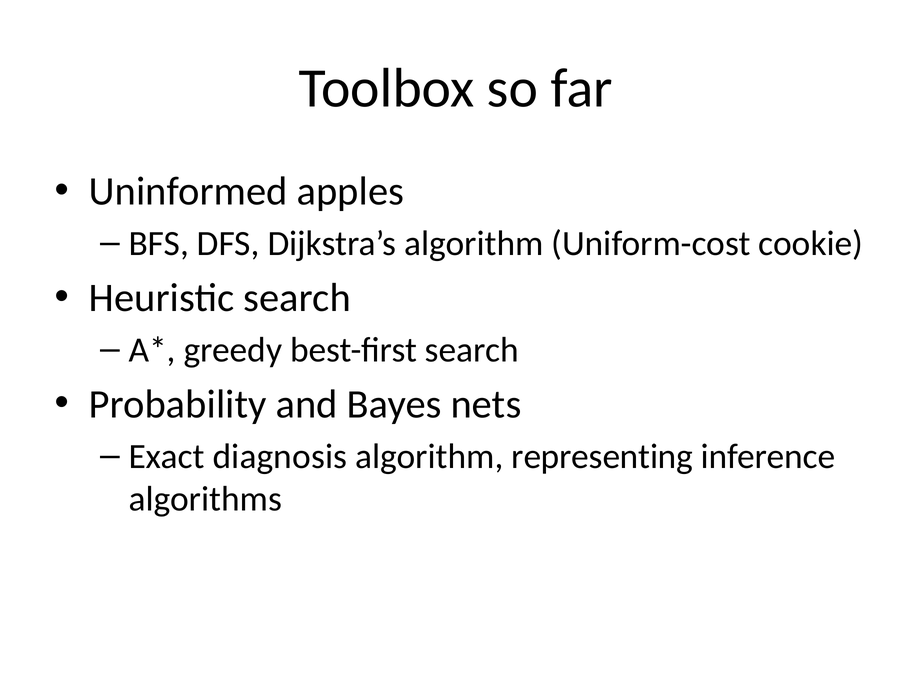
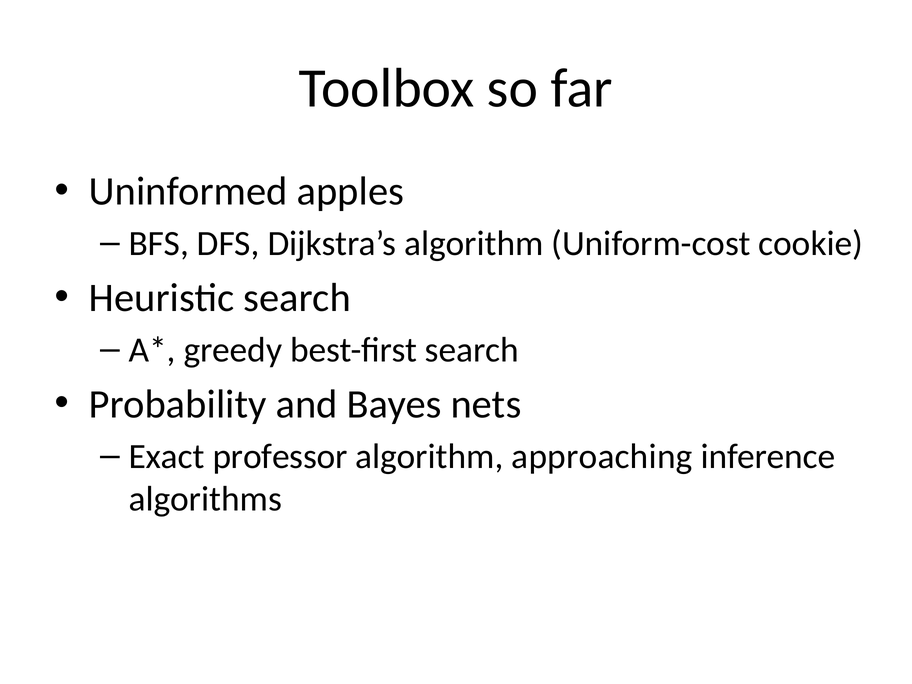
diagnosis: diagnosis -> professor (280, 456)
representing: representing -> approaching (602, 456)
